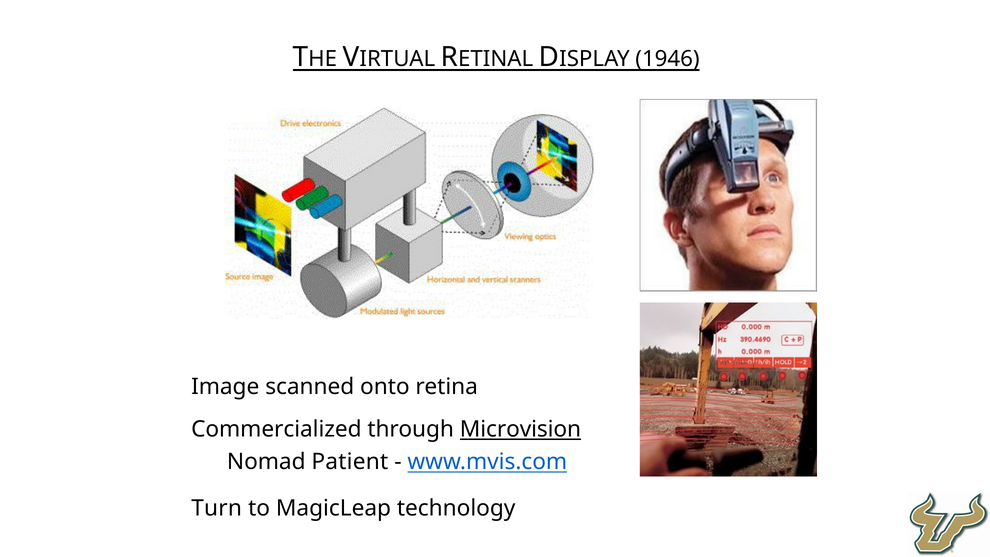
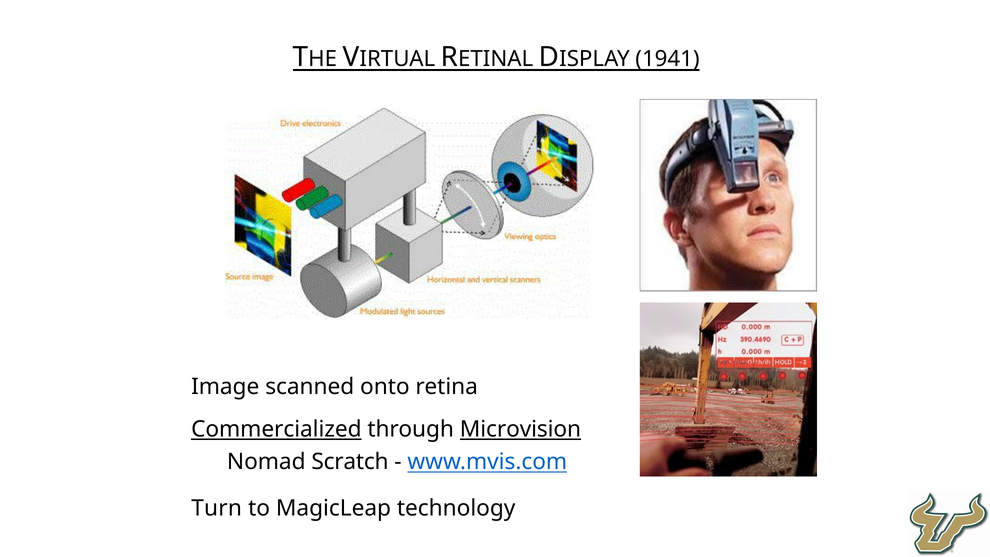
1946: 1946 -> 1941 (667, 59)
Commercialized underline: none -> present (276, 429)
Patient: Patient -> Scratch (350, 462)
